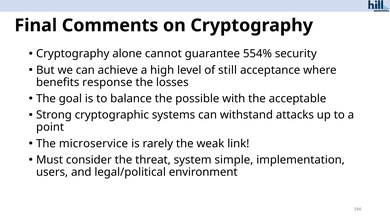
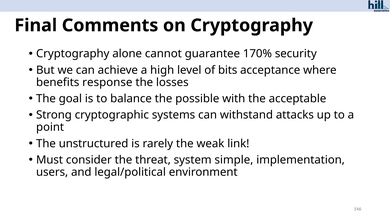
554%: 554% -> 170% (257, 54)
still: still -> bits (228, 70)
microservice: microservice -> unstructured (94, 144)
